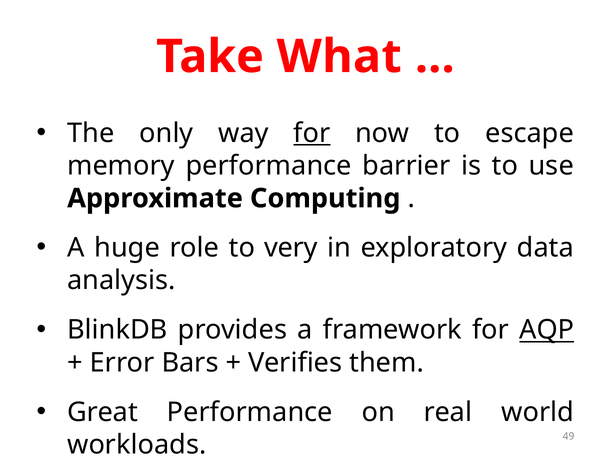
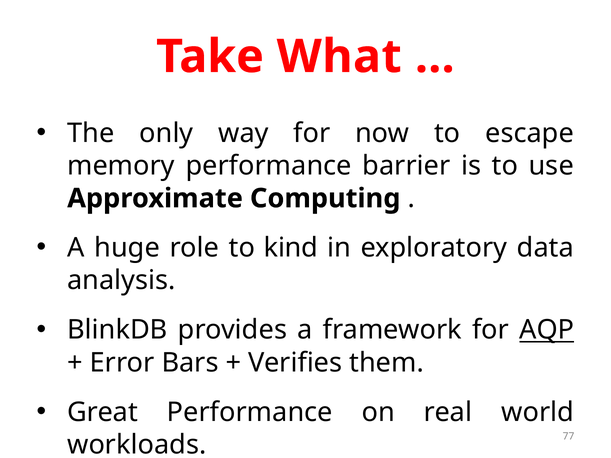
for underline: present -> none (312, 133)
very: very -> kind (291, 248)
49: 49 -> 77 (569, 437)
